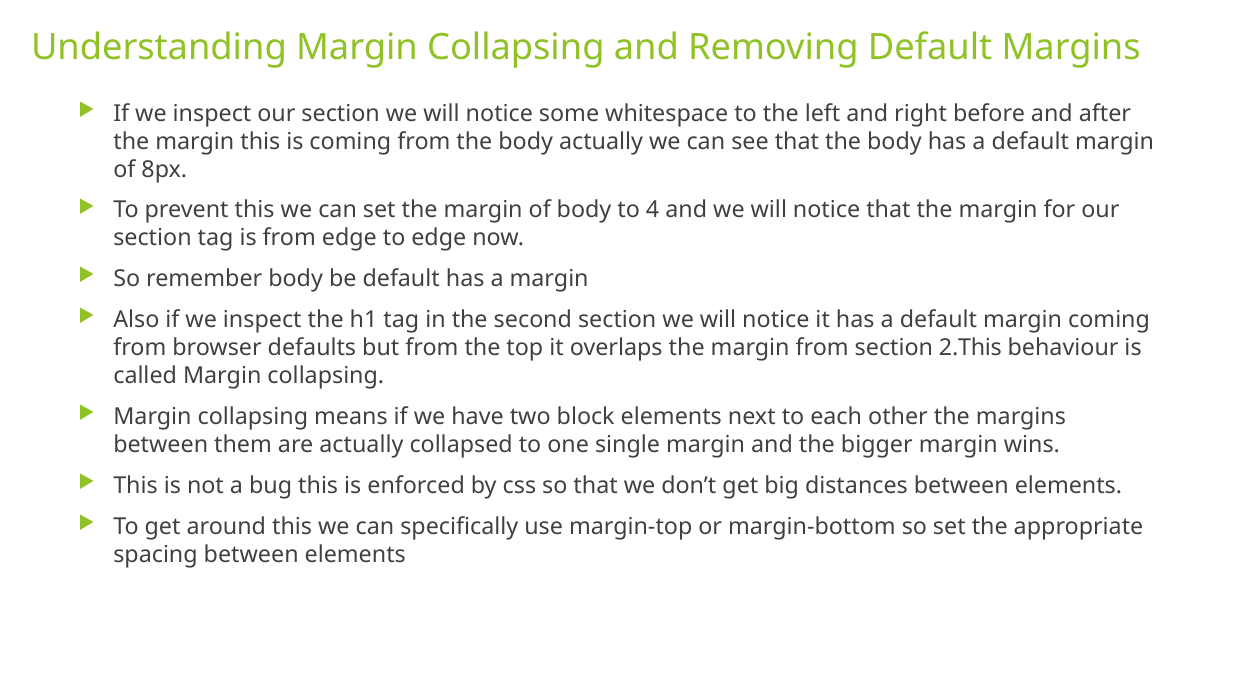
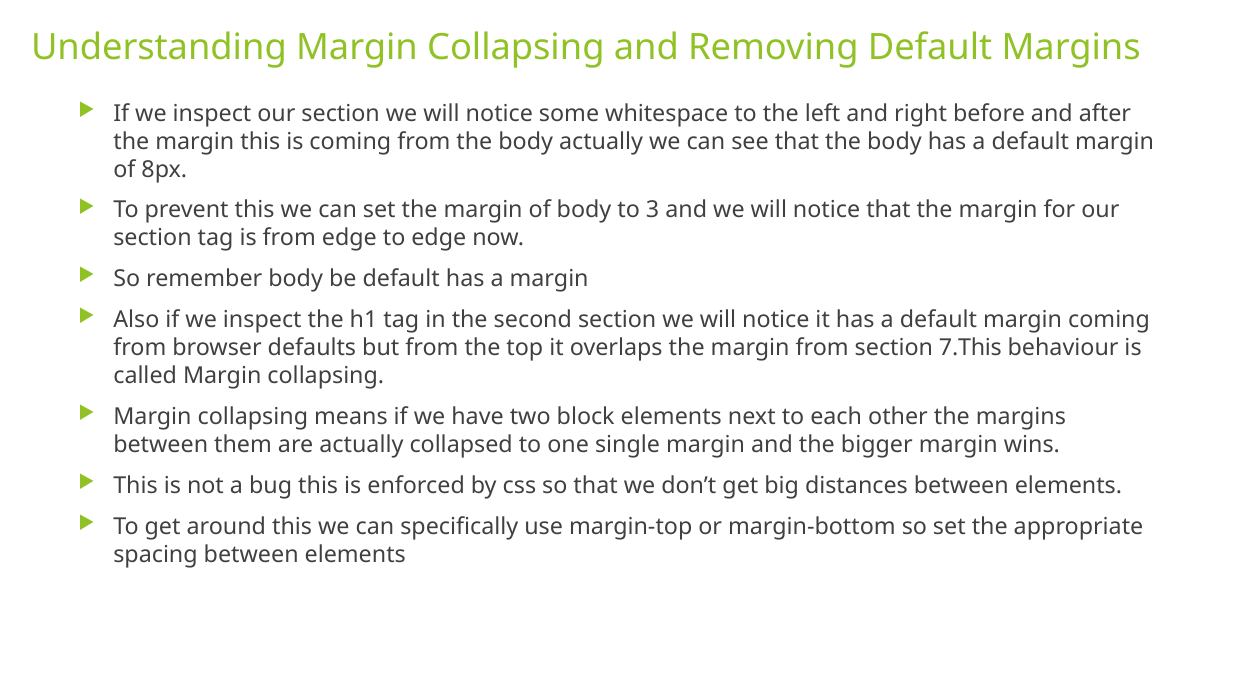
4: 4 -> 3 (653, 210)
2.This: 2.This -> 7.This (970, 348)
